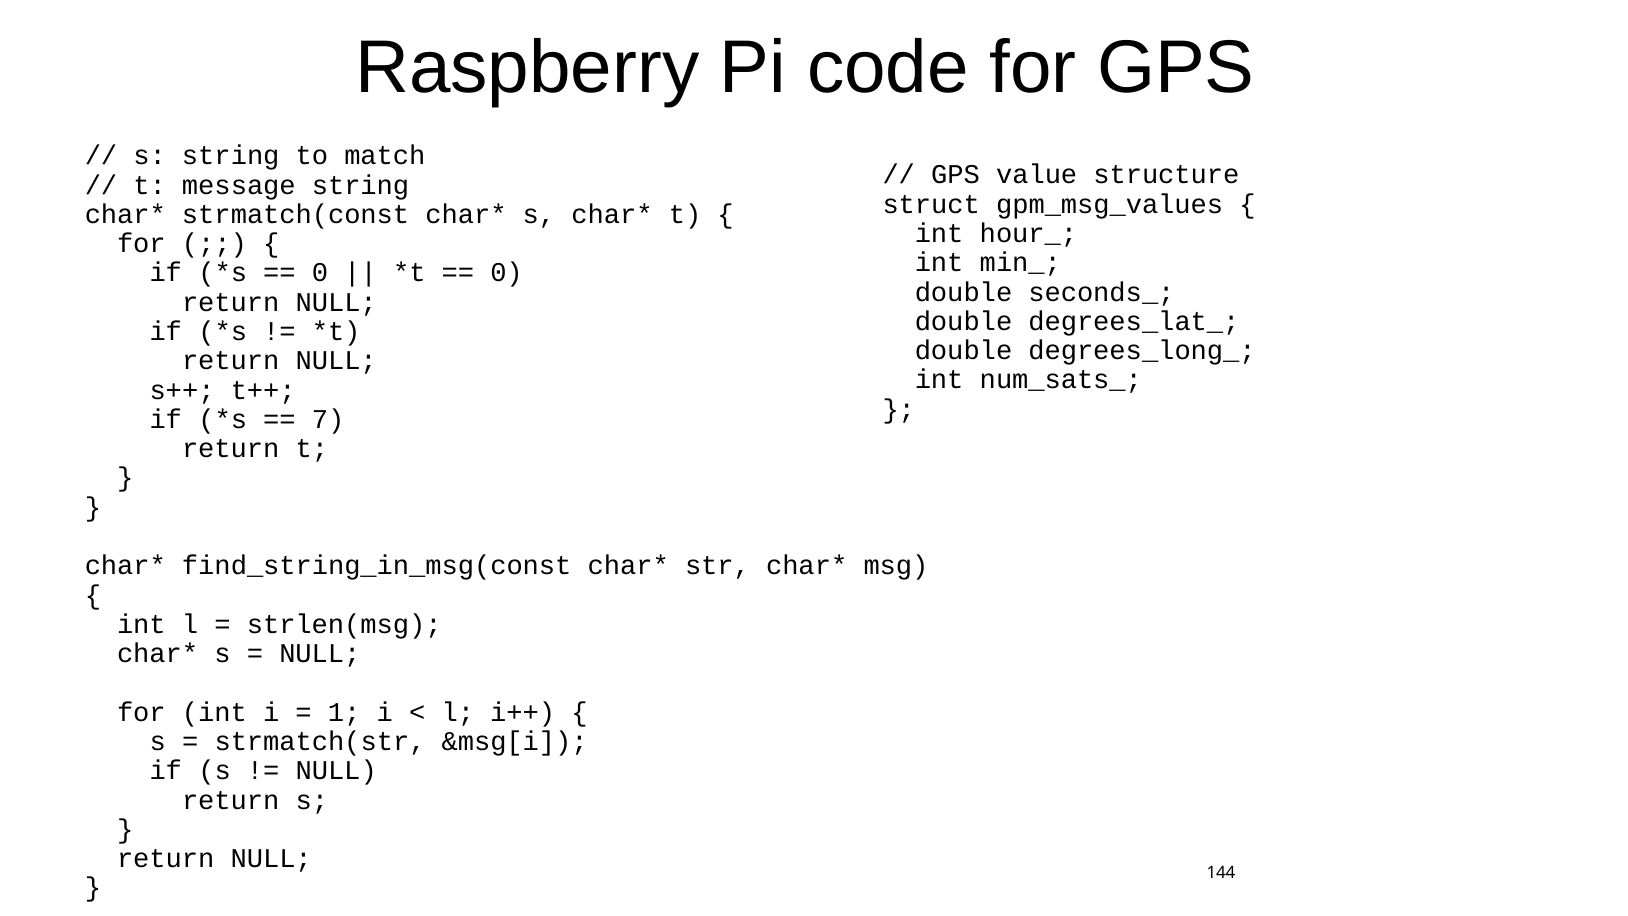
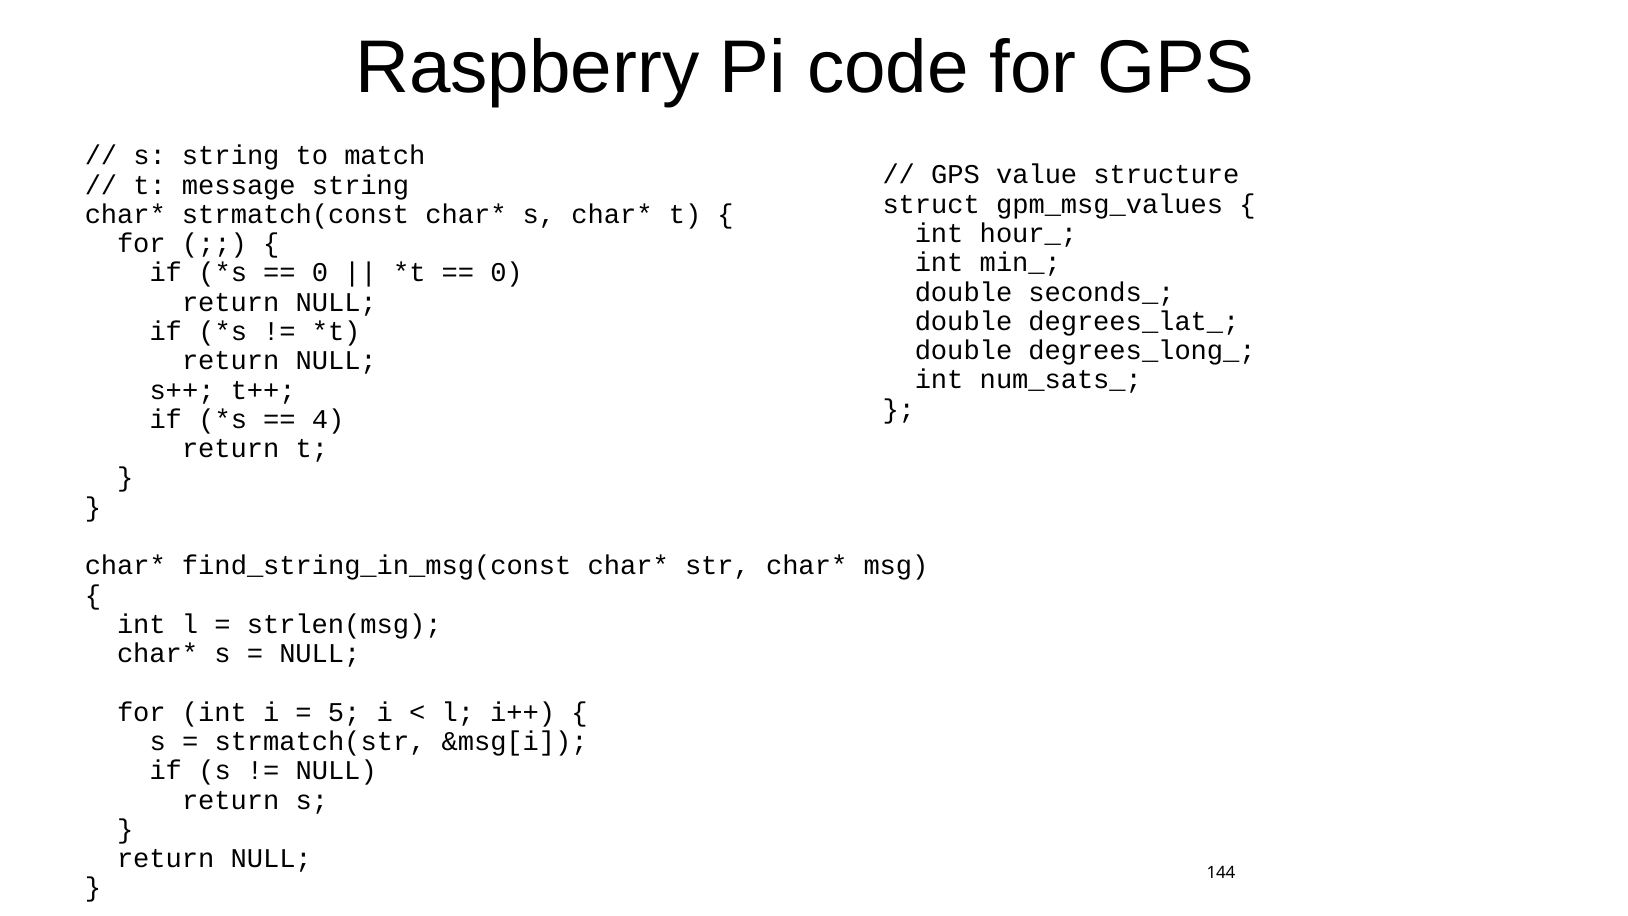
7: 7 -> 4 (328, 419)
1: 1 -> 5 (344, 712)
